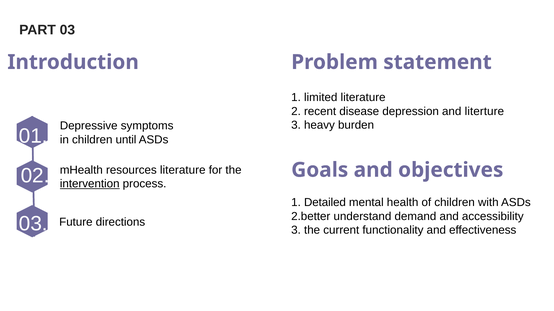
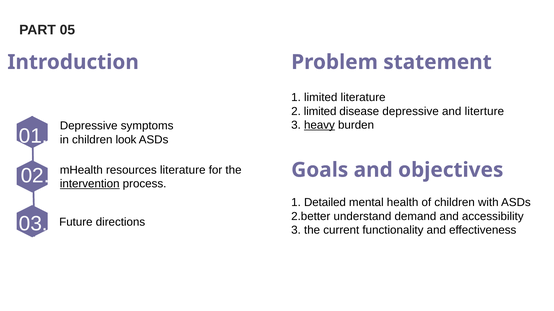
PART 03: 03 -> 05 (67, 30)
2 recent: recent -> limited (320, 111)
disease depression: depression -> depressive (411, 111)
heavy underline: none -> present (319, 125)
until: until -> look (126, 140)
